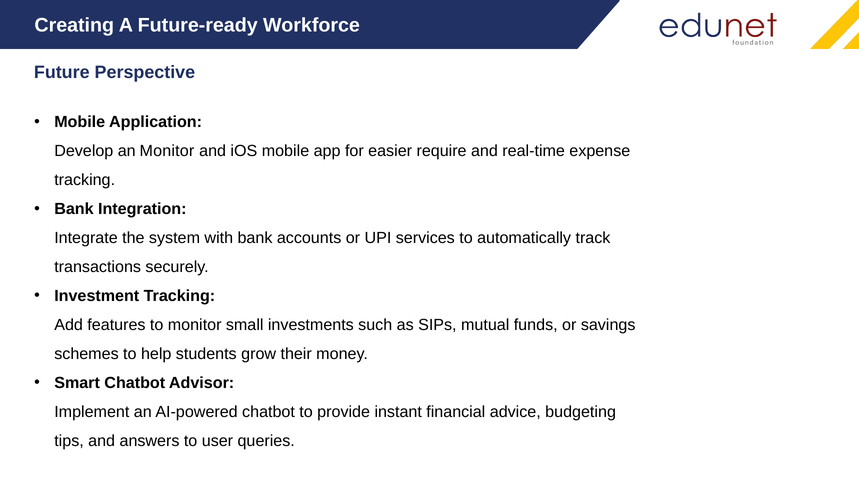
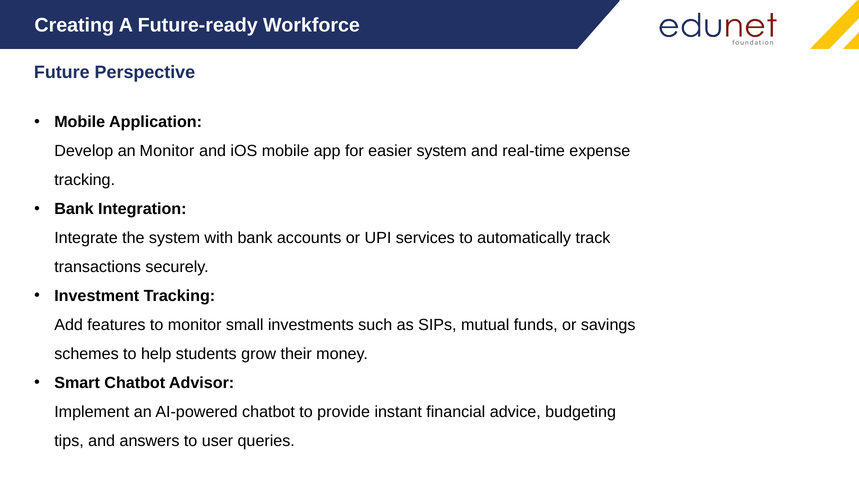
easier require: require -> system (442, 151)
